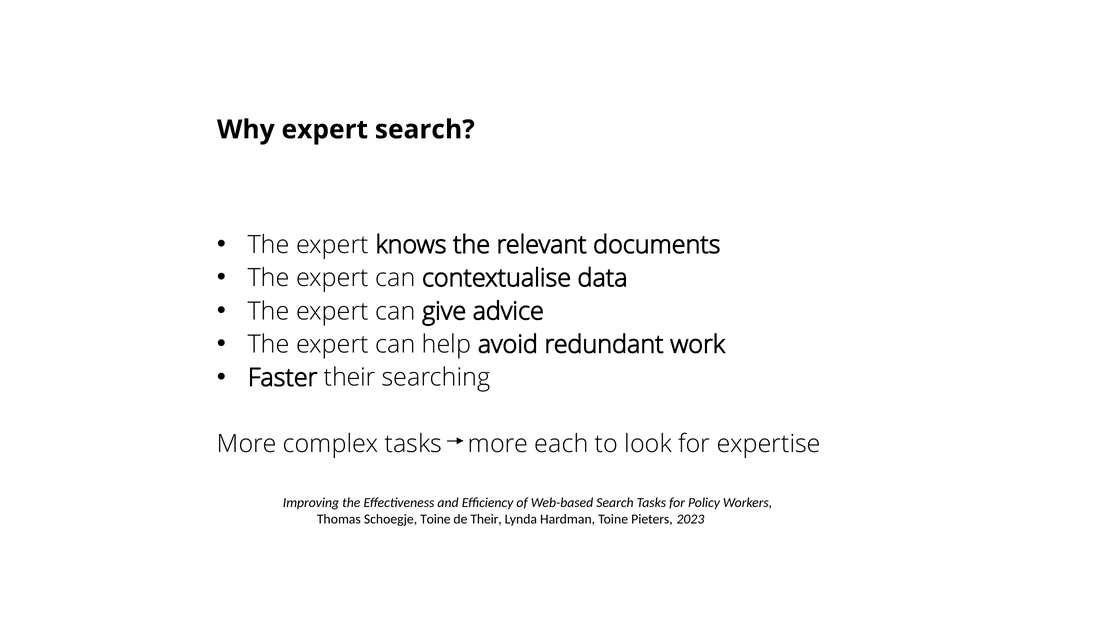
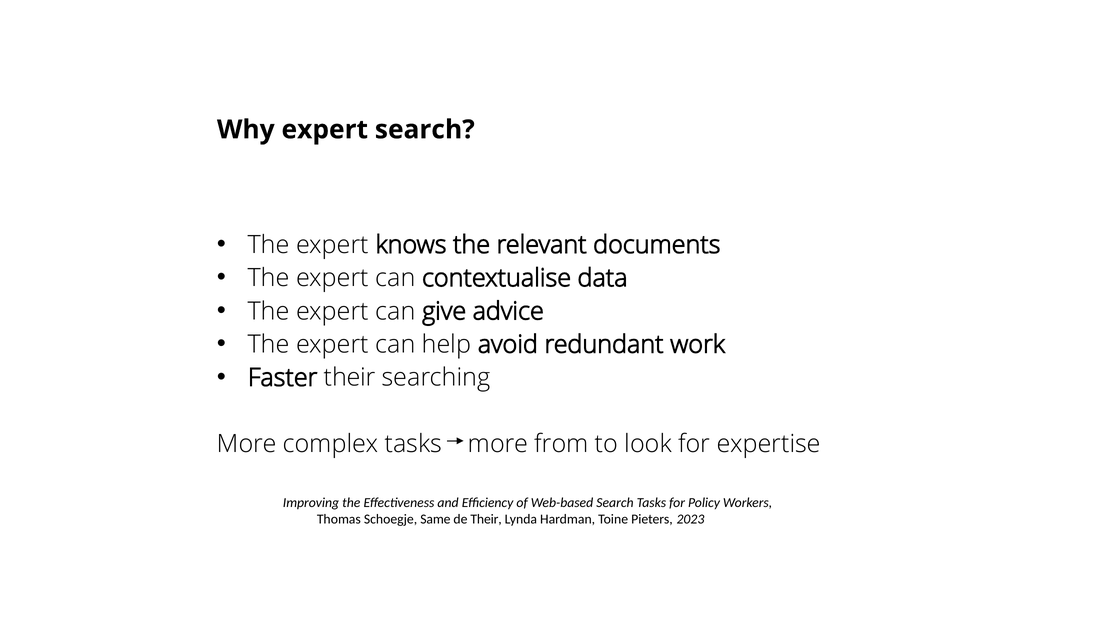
each: each -> from (561, 444)
Schoegje Toine: Toine -> Same (435, 519)
